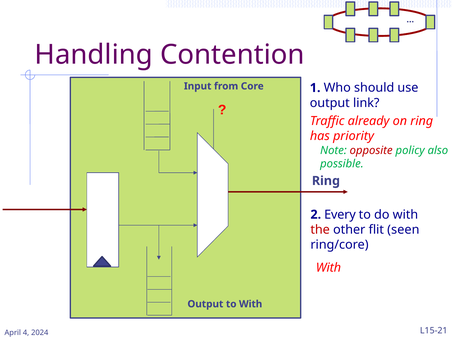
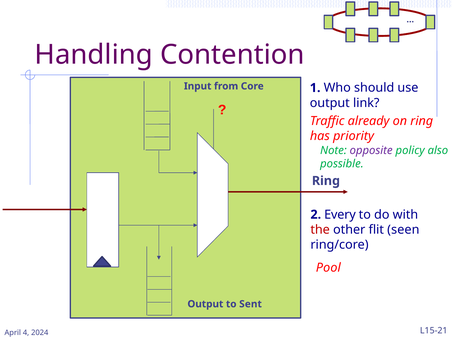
opposite colour: red -> purple (371, 150)
With: With -> Pool (328, 268)
to With: With -> Sent (251, 304)
